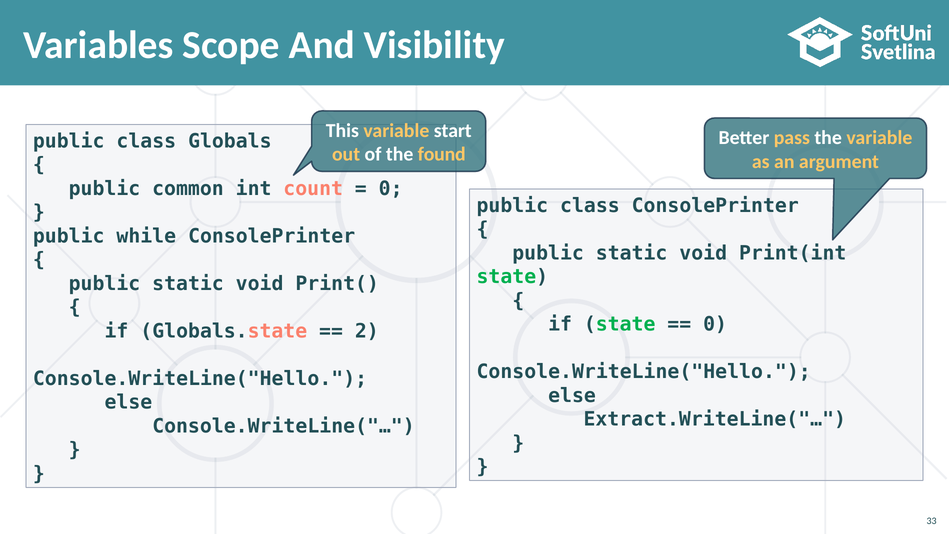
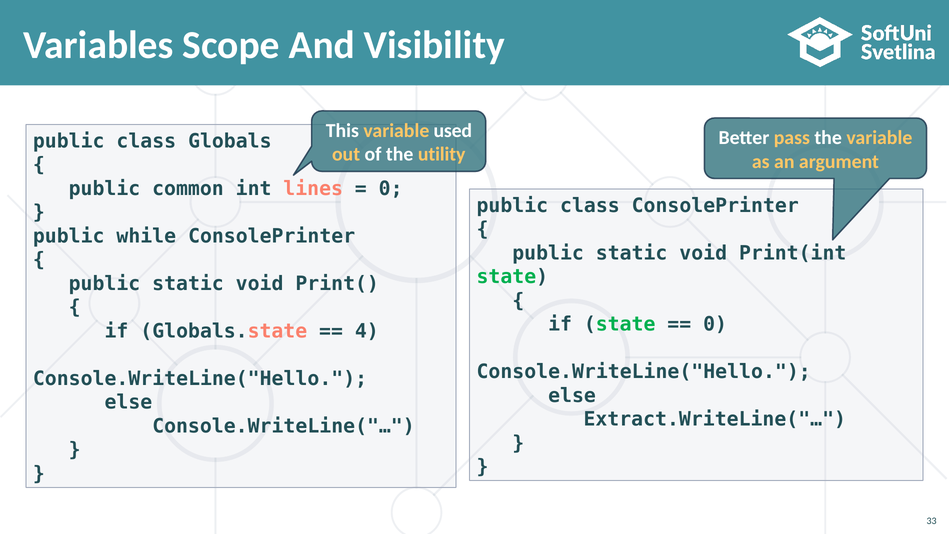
start: start -> used (453, 131)
found: found -> utility (442, 154)
count: count -> lines (313, 189)
2: 2 -> 4 (367, 331)
